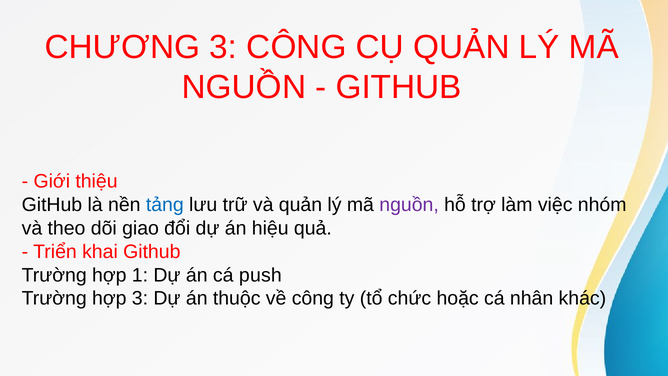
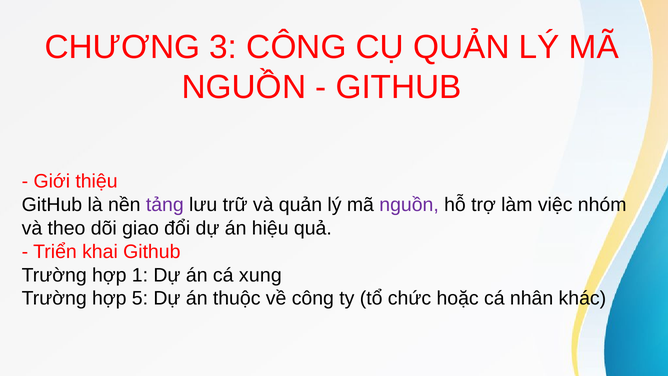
tảng colour: blue -> purple (165, 205)
push: push -> xung (260, 275)
hợp 3: 3 -> 5 (140, 298)
